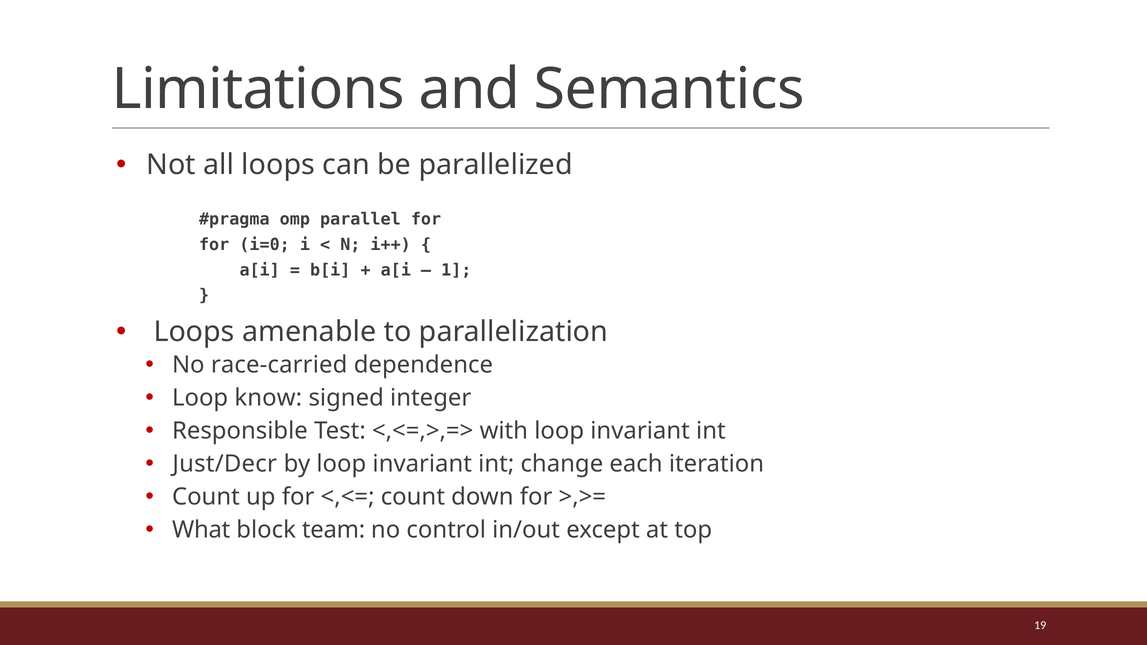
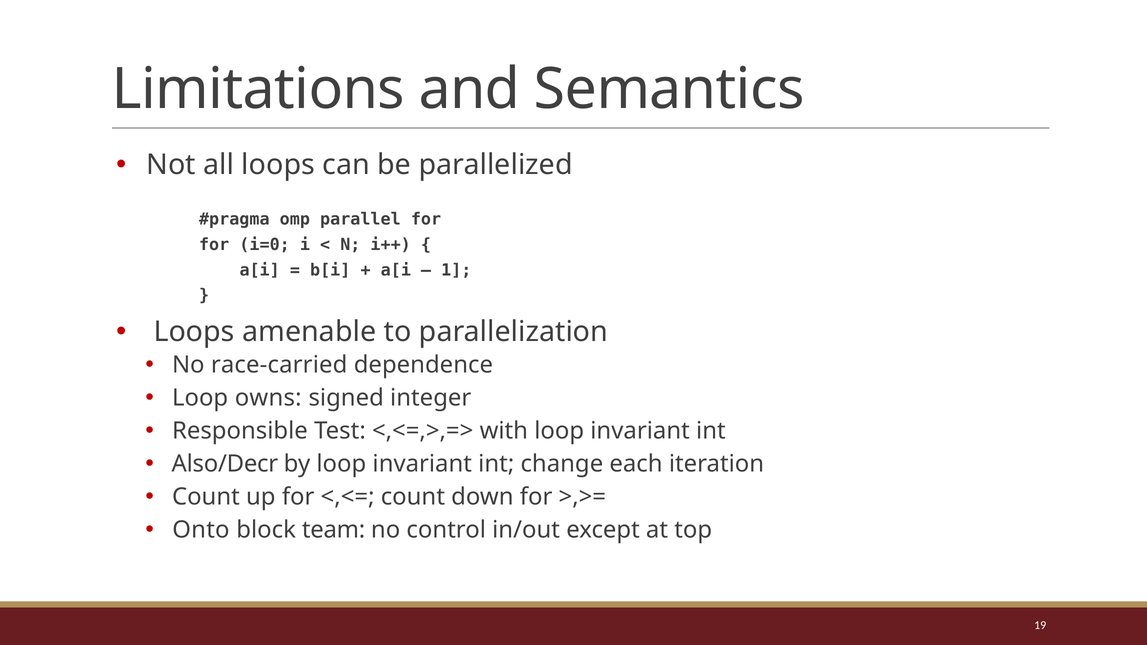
know: know -> owns (268, 398)
Just/Decr: Just/Decr -> Also/Decr (225, 464)
What: What -> Onto (201, 530)
